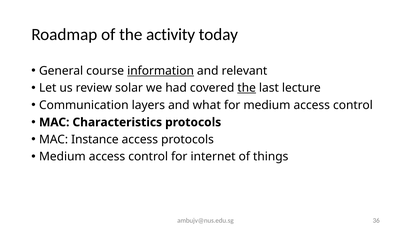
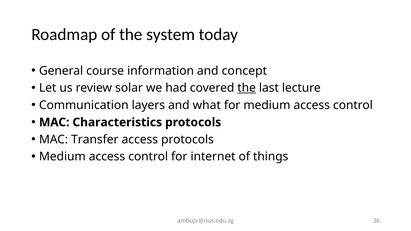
activity: activity -> system (171, 35)
information underline: present -> none (161, 71)
relevant: relevant -> concept (244, 71)
Instance: Instance -> Transfer (95, 140)
